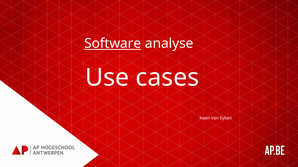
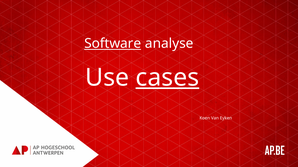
cases underline: none -> present (167, 78)
